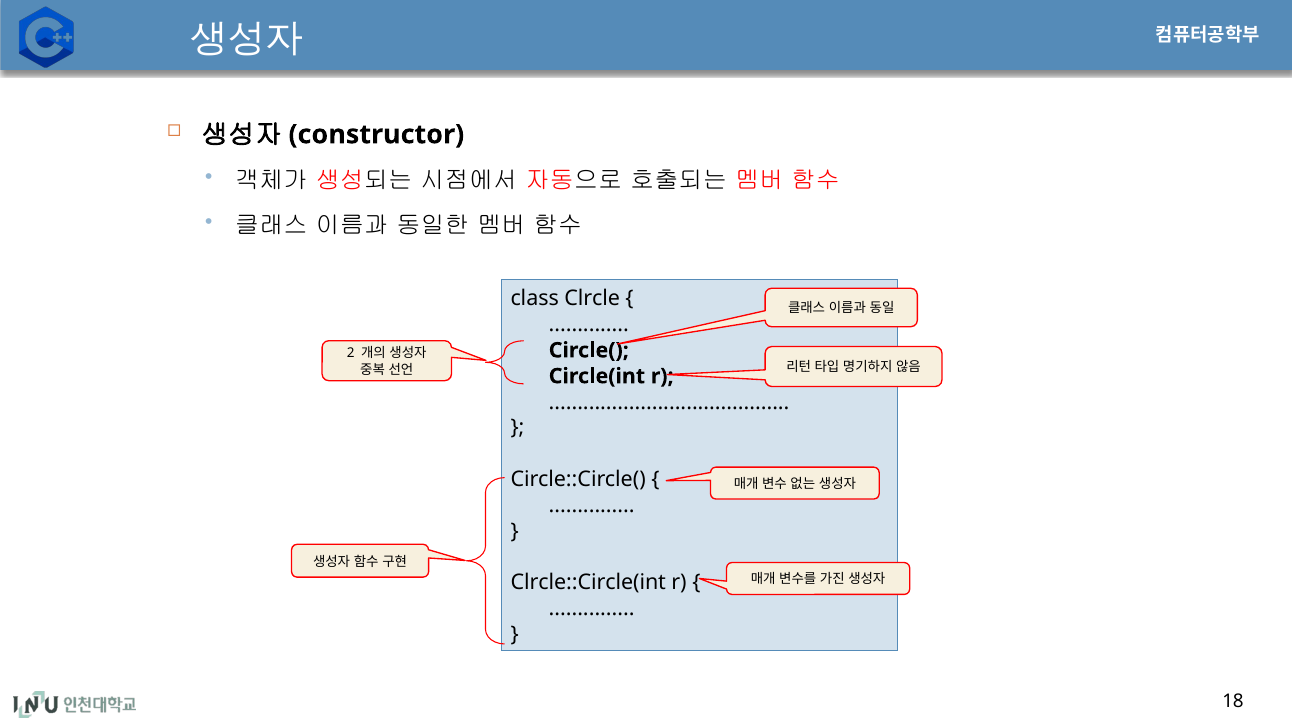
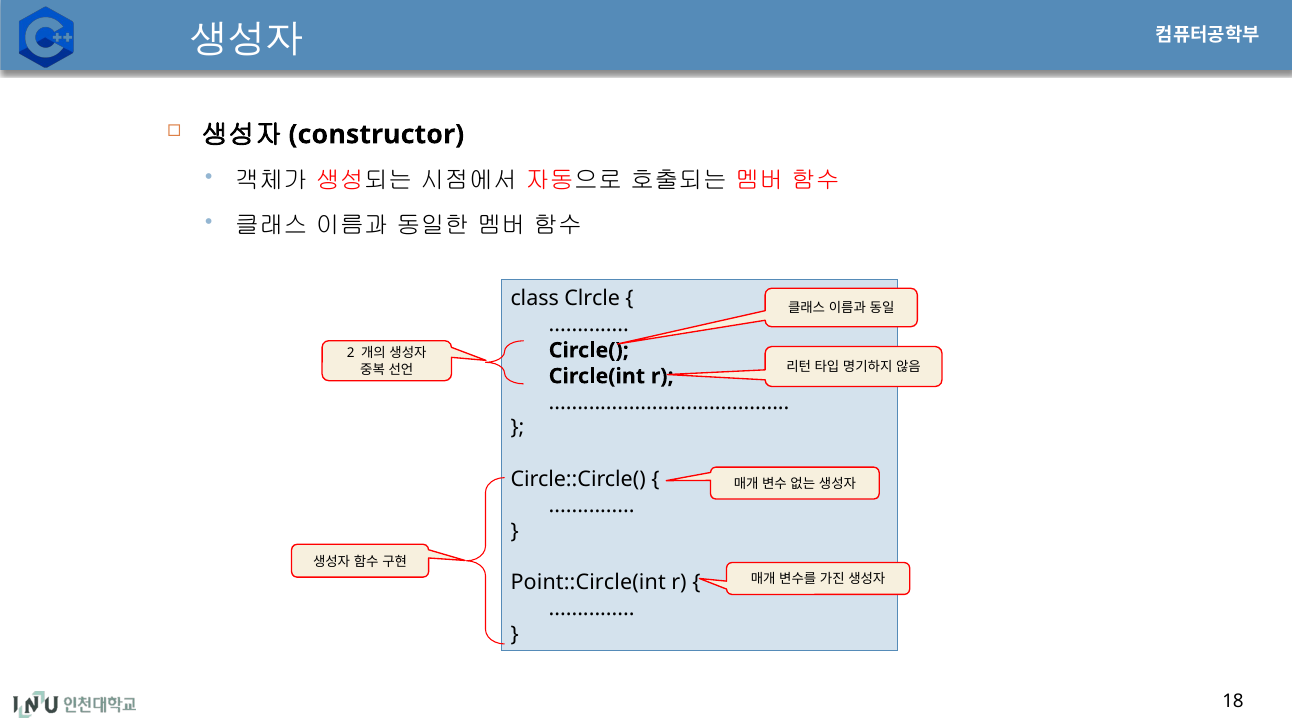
Clrcle::Circle(int: Clrcle::Circle(int -> Point::Circle(int (588, 583)
